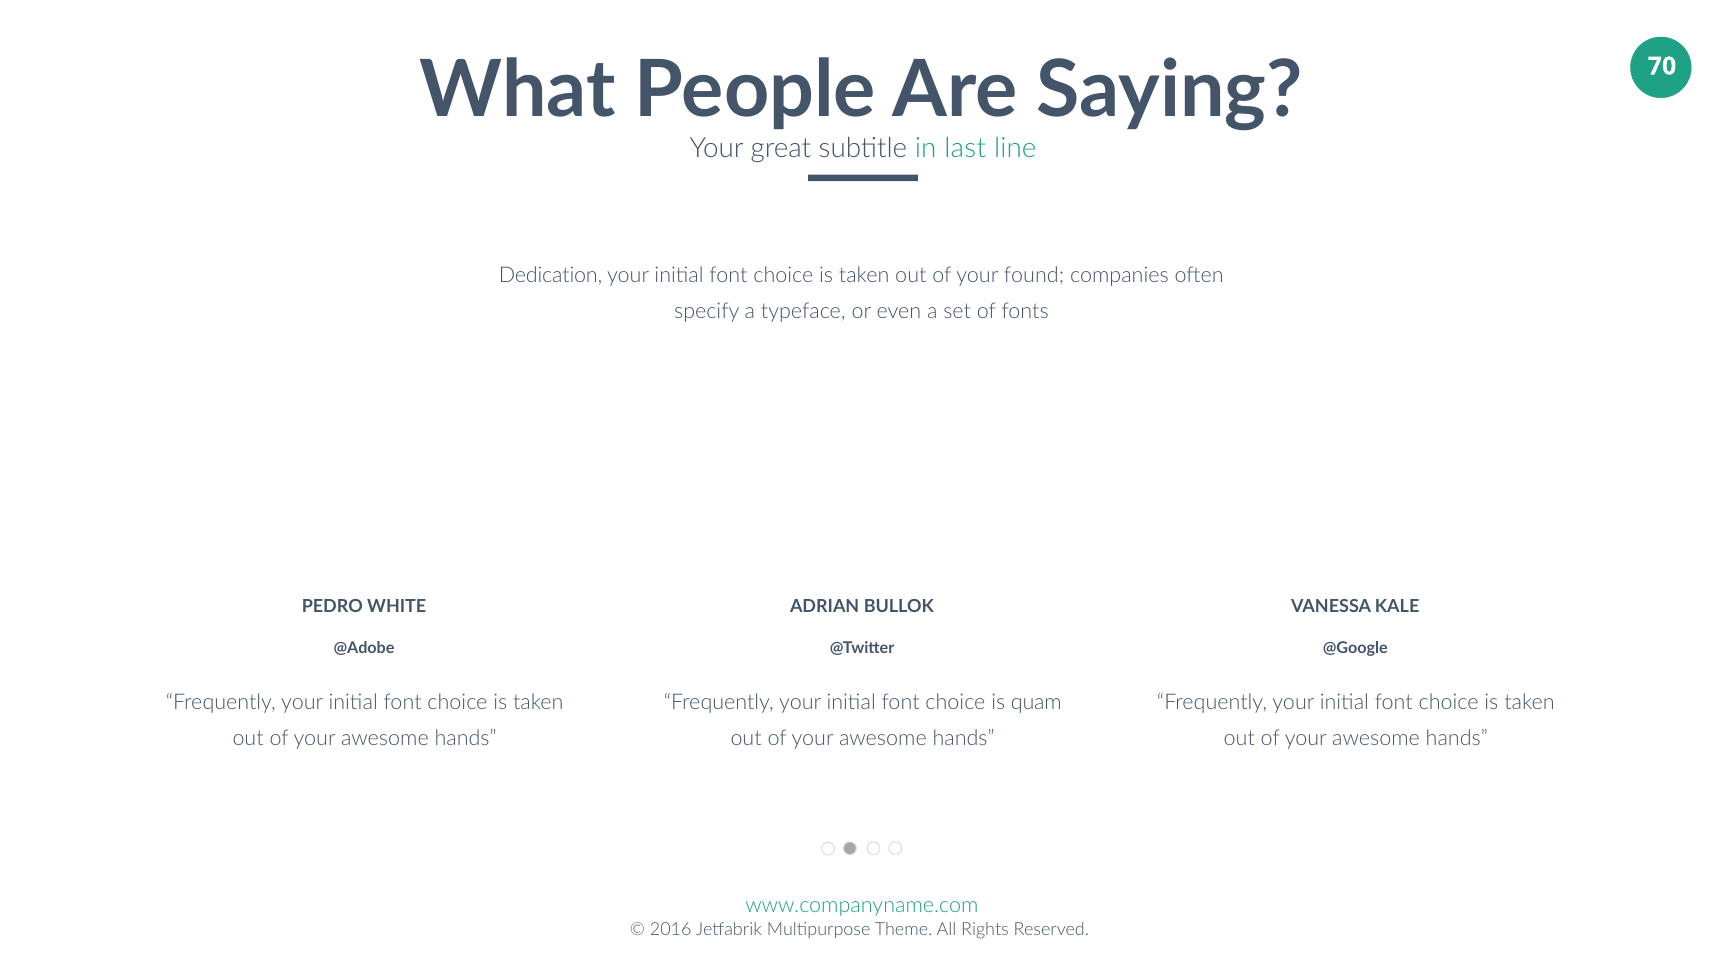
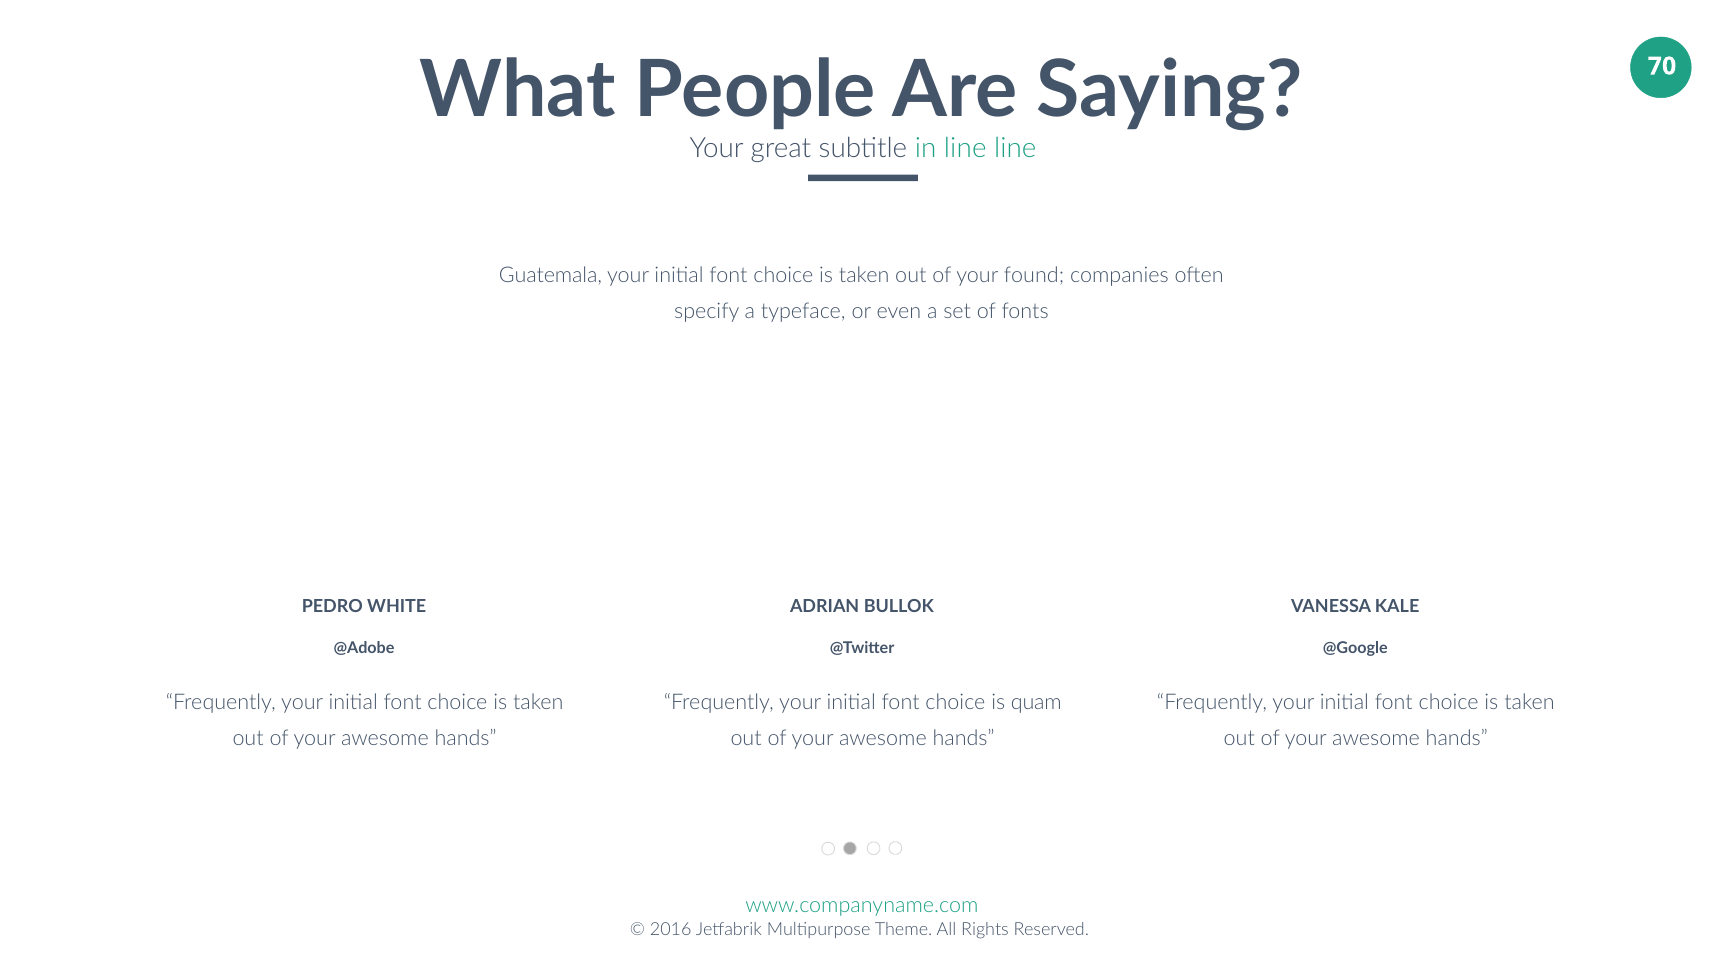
in last: last -> line (965, 149)
Dedication: Dedication -> Guatemala (551, 275)
